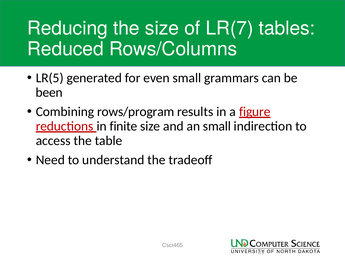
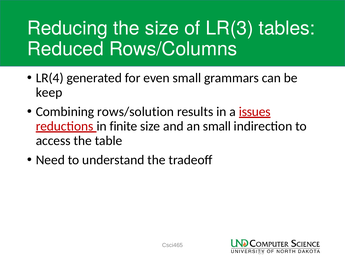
LR(7: LR(7 -> LR(3 (229, 28)
LR(5: LR(5 -> LR(4 (50, 78)
been: been -> keep (49, 92)
rows/program: rows/program -> rows/solution (136, 112)
figure: figure -> issues (255, 112)
